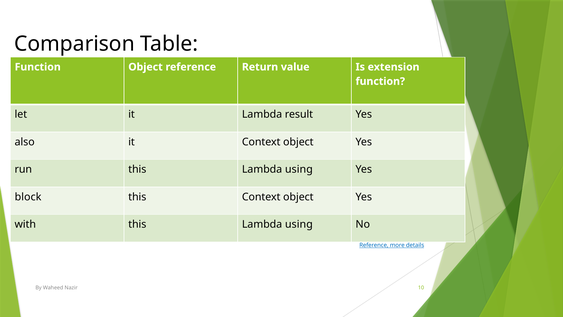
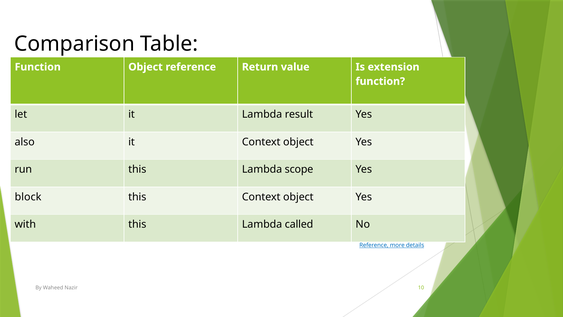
run this Lambda using: using -> scope (299, 169)
with this Lambda using: using -> called (299, 224)
